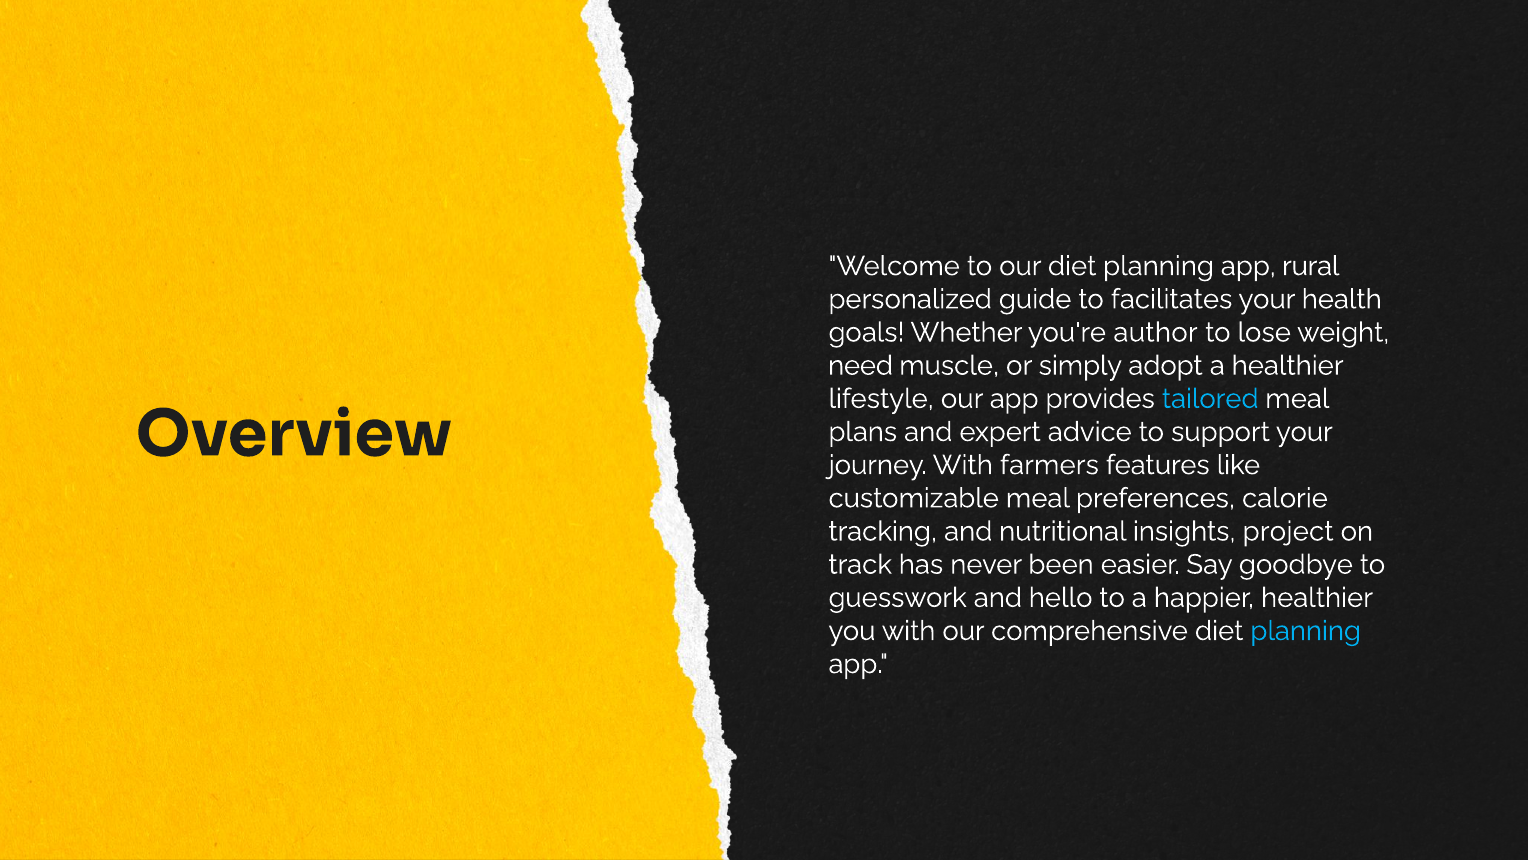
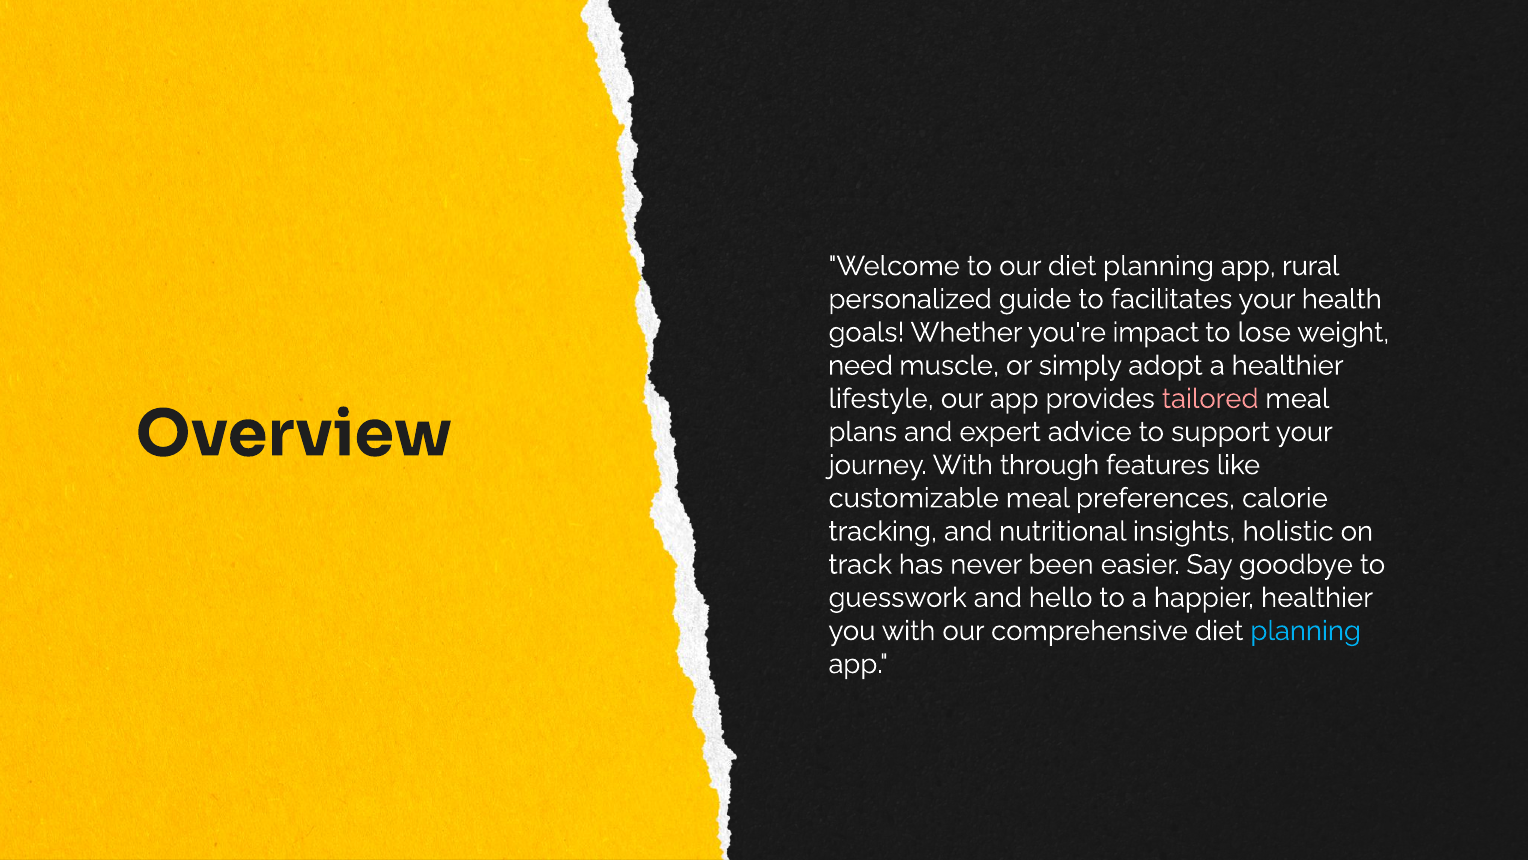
author: author -> impact (1156, 332)
tailored colour: light blue -> pink (1210, 399)
farmers: farmers -> through (1050, 465)
project: project -> holistic (1288, 531)
